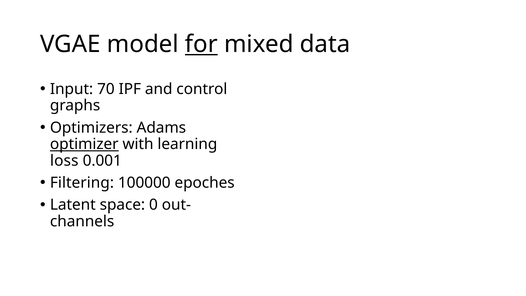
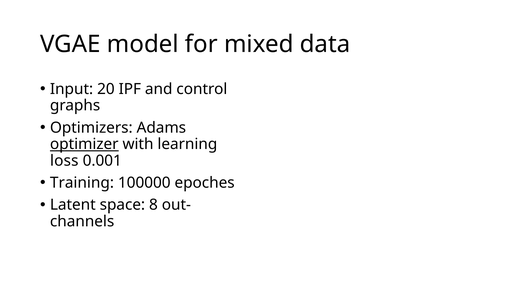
for underline: present -> none (201, 44)
70: 70 -> 20 (106, 89)
Filtering: Filtering -> Training (82, 183)
0: 0 -> 8 (153, 205)
